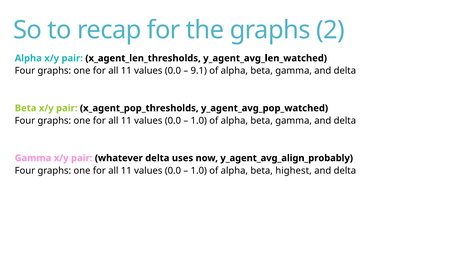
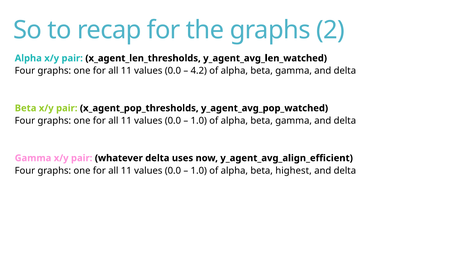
9.1: 9.1 -> 4.2 (199, 71)
y_agent_avg_align_probably: y_agent_avg_align_probably -> y_agent_avg_align_efficient (287, 158)
